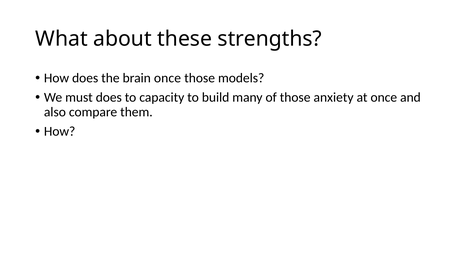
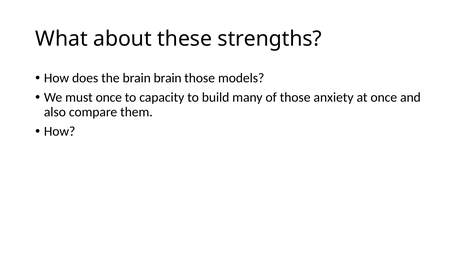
brain once: once -> brain (168, 78)
must does: does -> once (109, 98)
